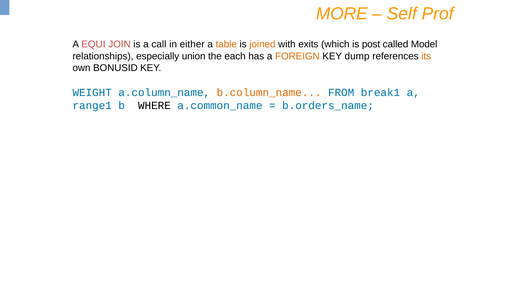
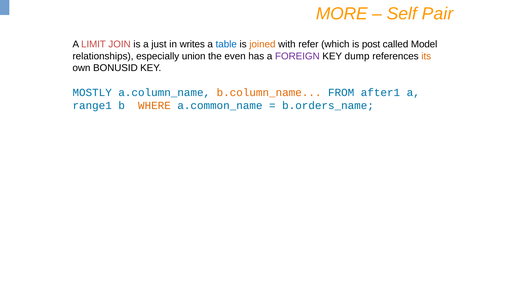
Prof: Prof -> Pair (437, 14)
EQUI: EQUI -> LIMIT (93, 44)
call: call -> just (159, 44)
either: either -> writes (192, 44)
table colour: orange -> blue (226, 44)
exits: exits -> refer (308, 44)
each: each -> even (235, 56)
FOREIGN colour: orange -> purple (297, 56)
WEIGHT: WEIGHT -> MOSTLY (92, 93)
break1: break1 -> after1 (380, 93)
WHERE colour: black -> orange (154, 106)
